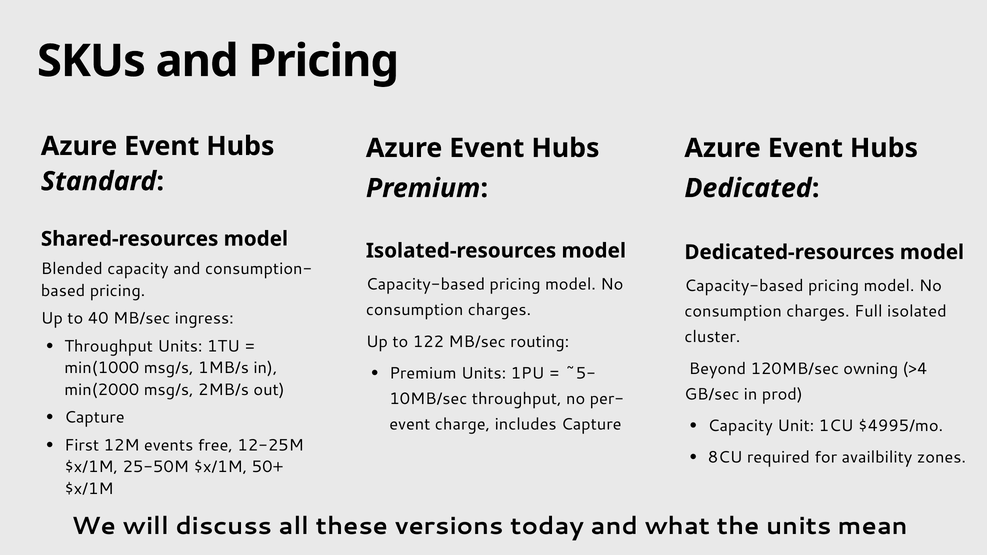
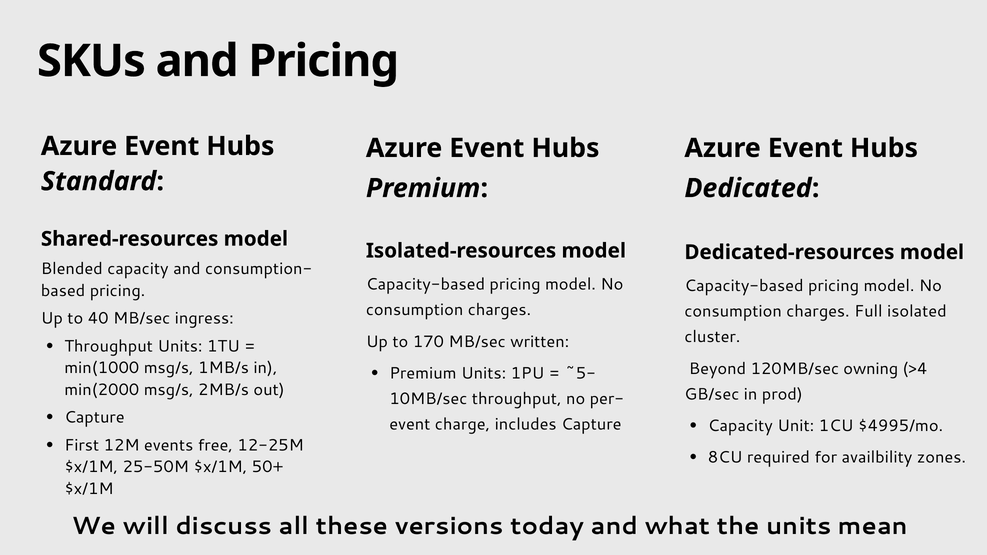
122: 122 -> 170 (428, 342)
routing: routing -> written (540, 342)
